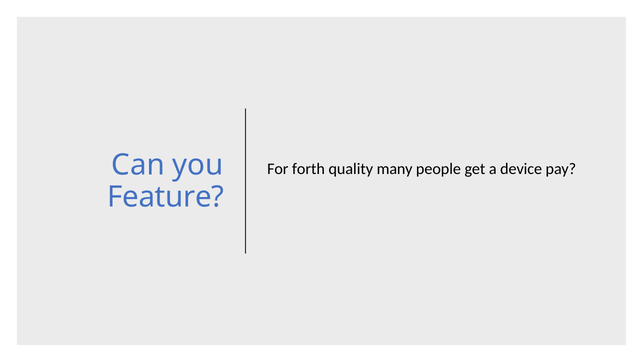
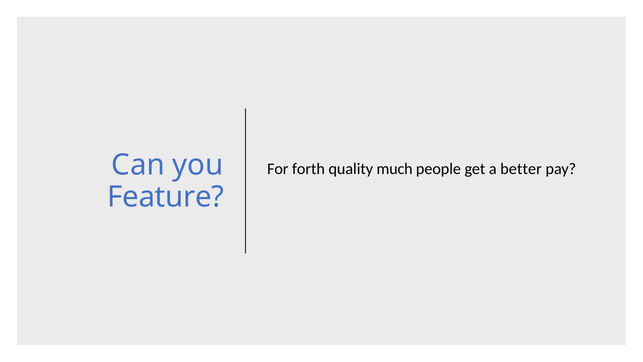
many: many -> much (395, 169)
device: device -> better (521, 169)
